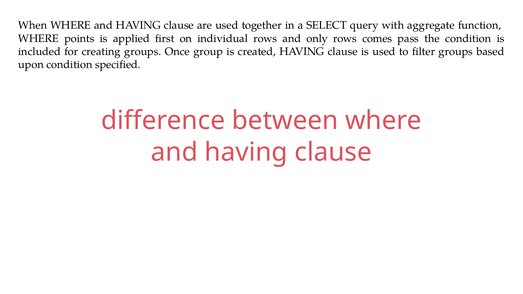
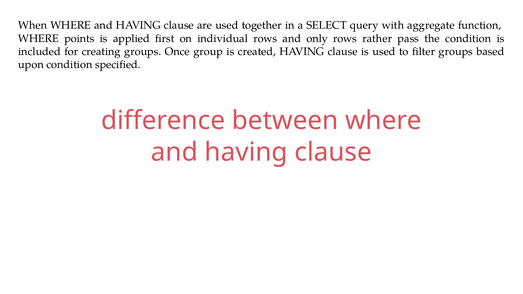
comes: comes -> rather (377, 38)
